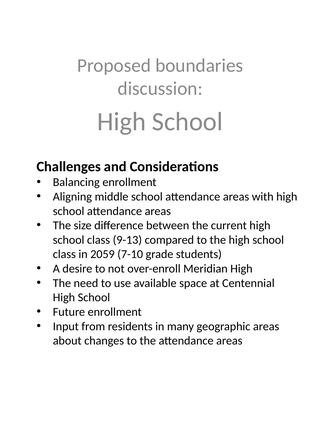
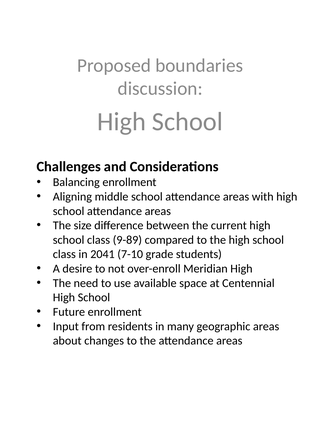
9-13: 9-13 -> 9-89 (127, 240)
2059: 2059 -> 2041 (103, 254)
